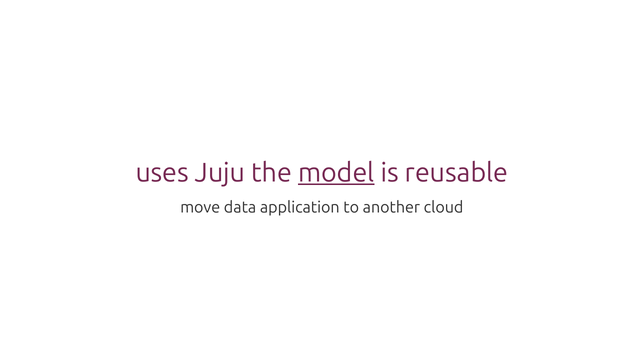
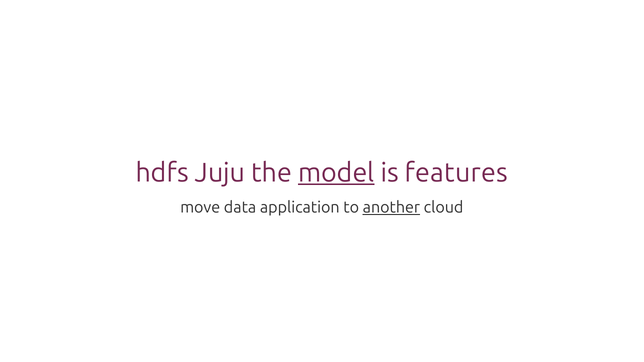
uses: uses -> hdfs (162, 173)
reusable: reusable -> features (456, 173)
another underline: none -> present (391, 208)
